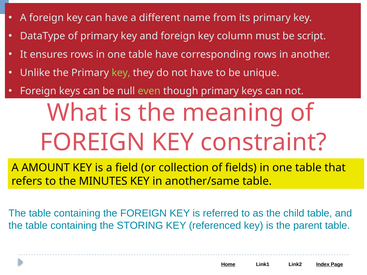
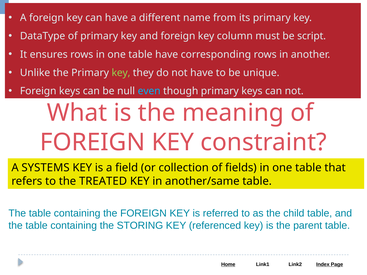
even colour: light green -> light blue (149, 91)
AMOUNT: AMOUNT -> SYSTEMS (46, 168)
MINUTES: MINUTES -> TREATED (103, 181)
